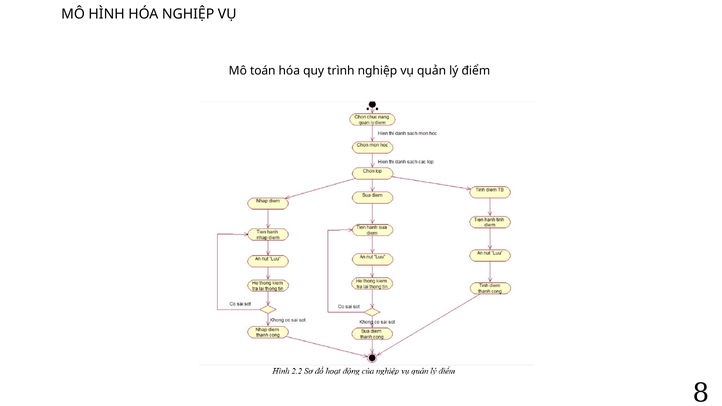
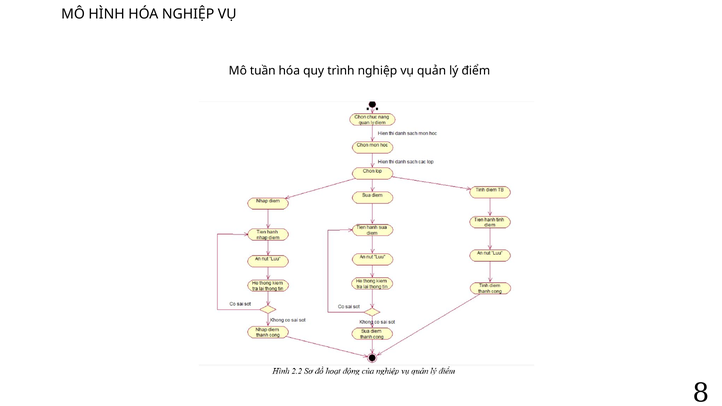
toán: toán -> tuần (263, 71)
